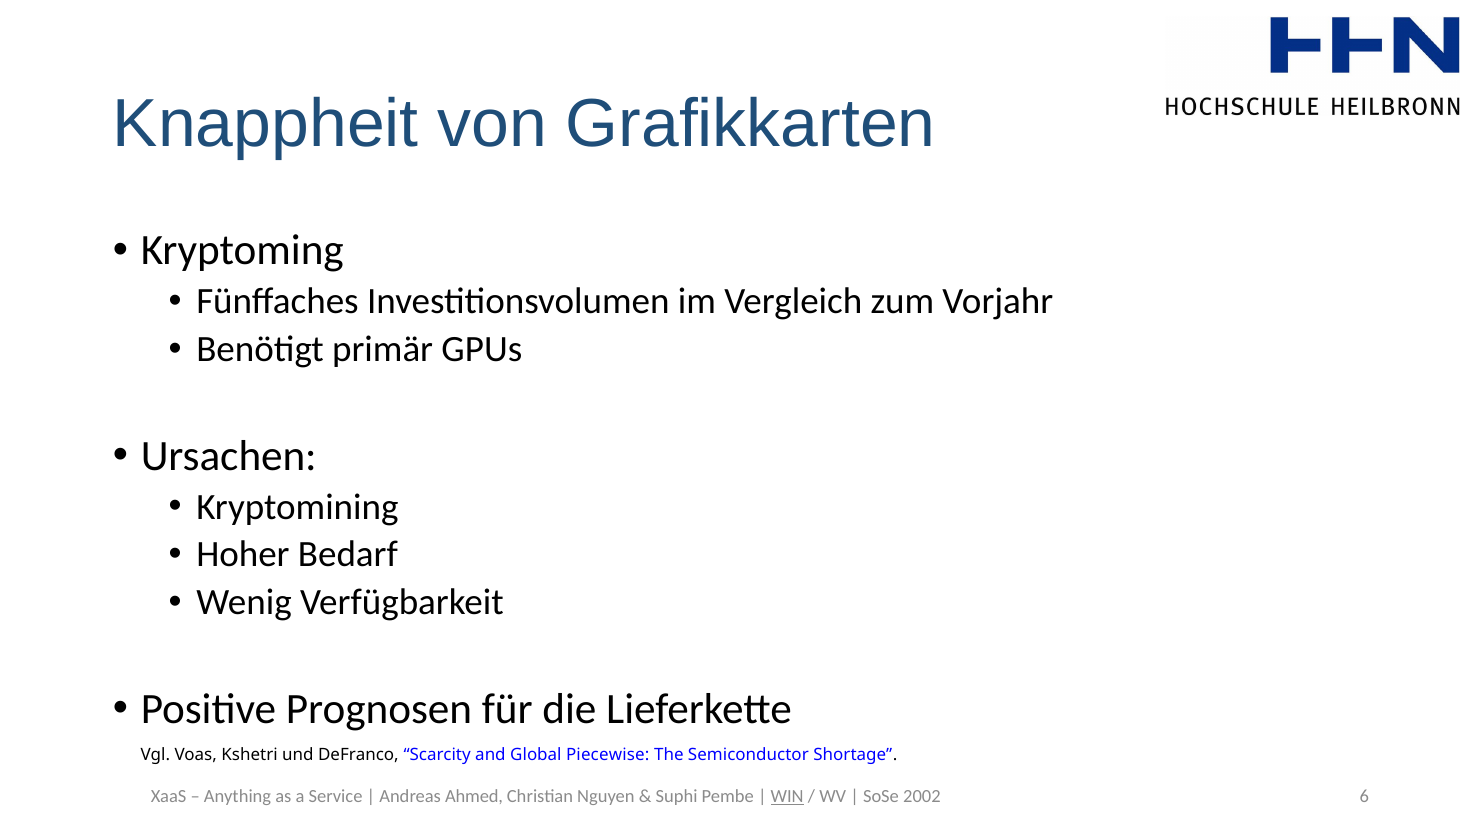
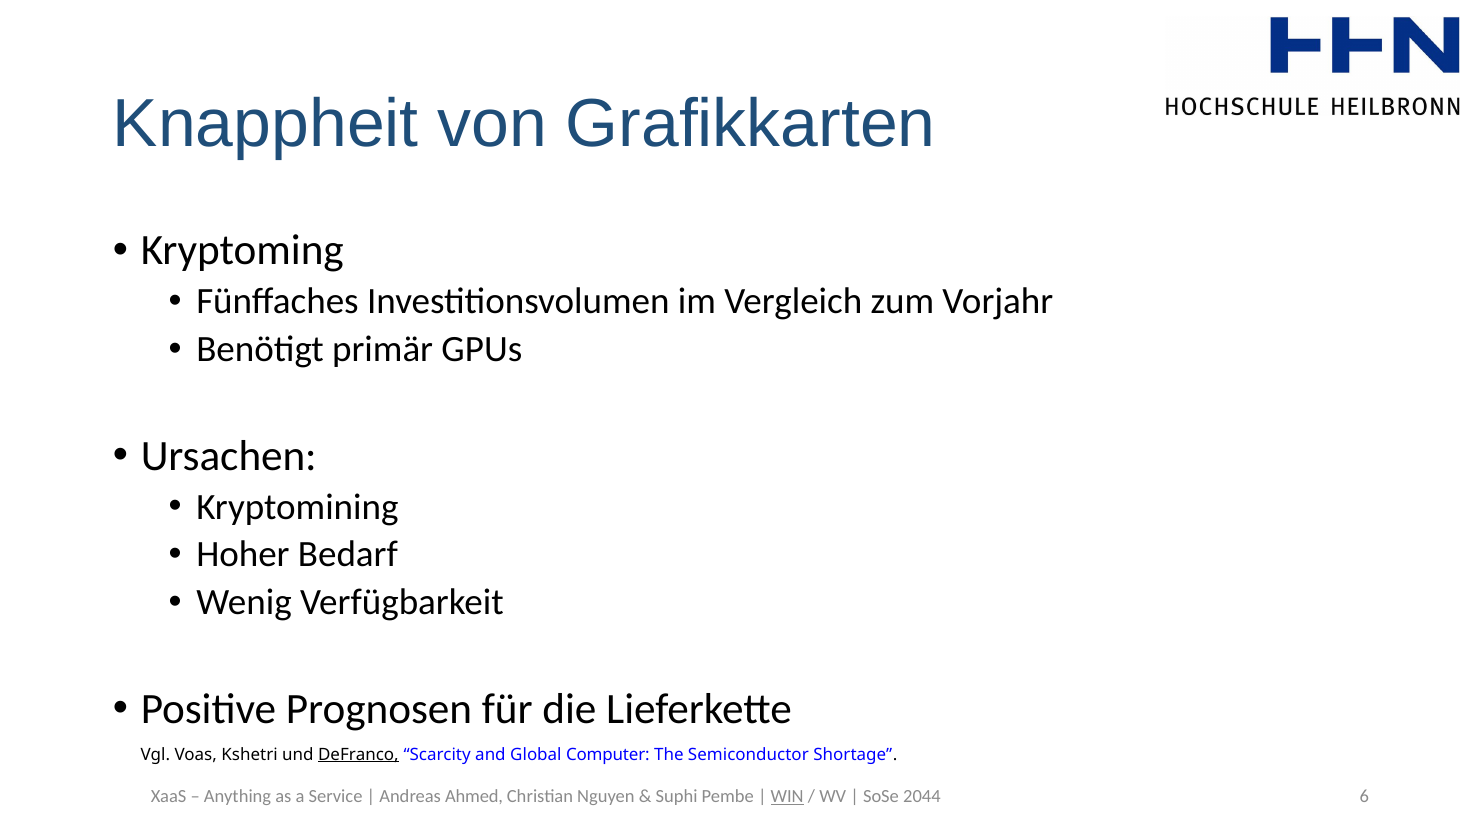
DeFranco underline: none -> present (358, 754)
Piecewise: Piecewise -> Computer (608, 754)
2002: 2002 -> 2044 (922, 796)
